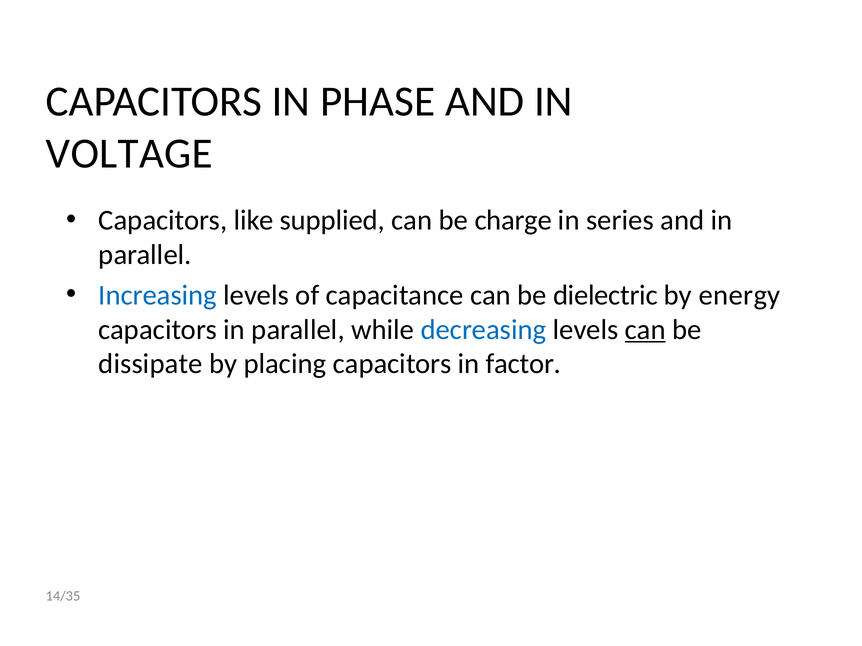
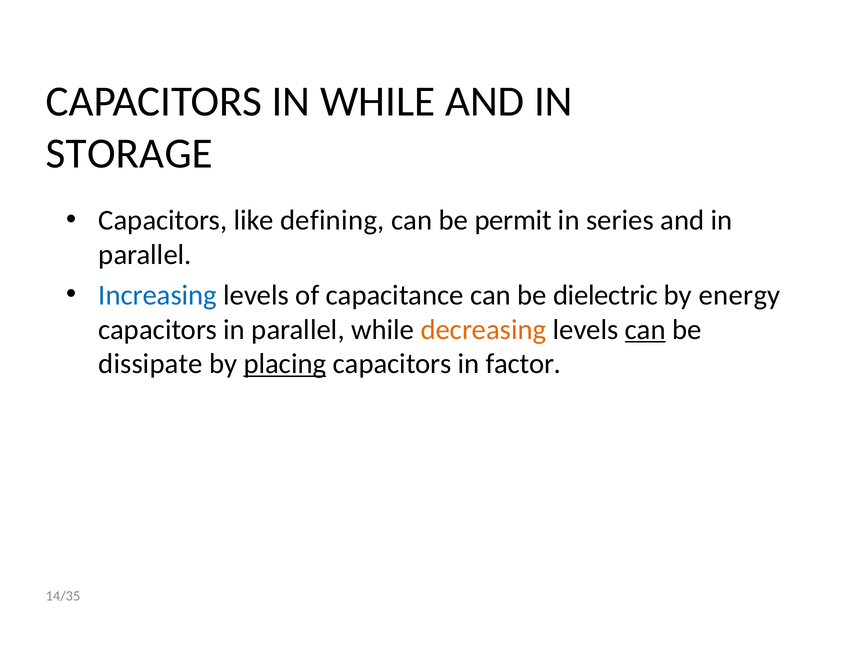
IN PHASE: PHASE -> WHILE (378, 102)
VOLTAGE: VOLTAGE -> STORAGE (129, 154)
supplied: supplied -> defining (332, 221)
charge: charge -> permit (513, 221)
decreasing colour: blue -> orange (483, 330)
placing underline: none -> present (285, 364)
